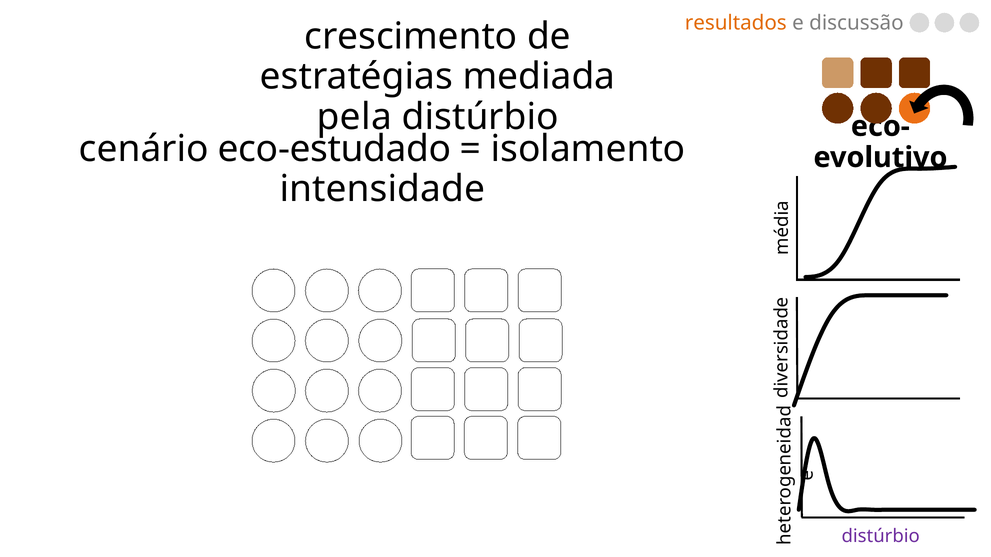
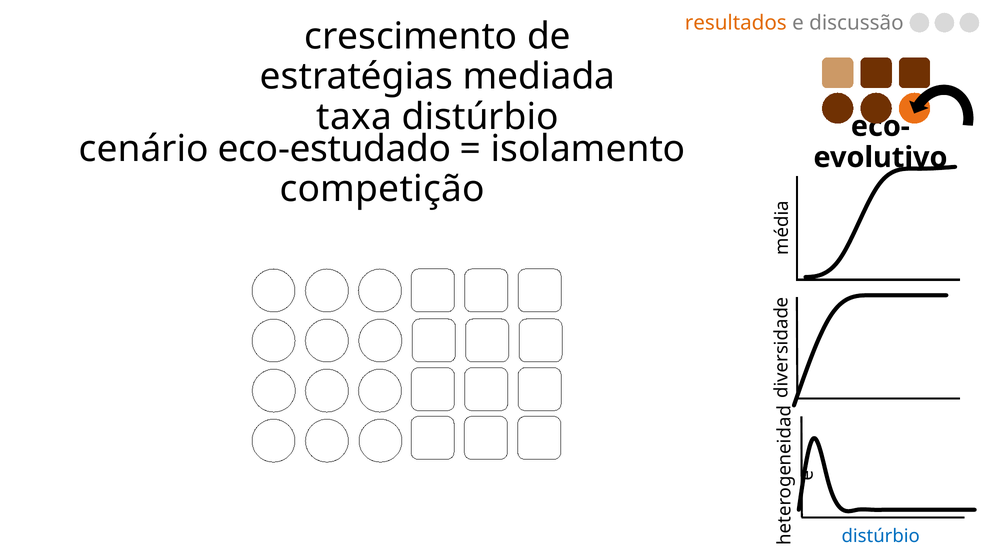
pela: pela -> taxa (354, 117)
intensidade: intensidade -> competição (382, 189)
distúrbio colour: purple -> blue (881, 537)
